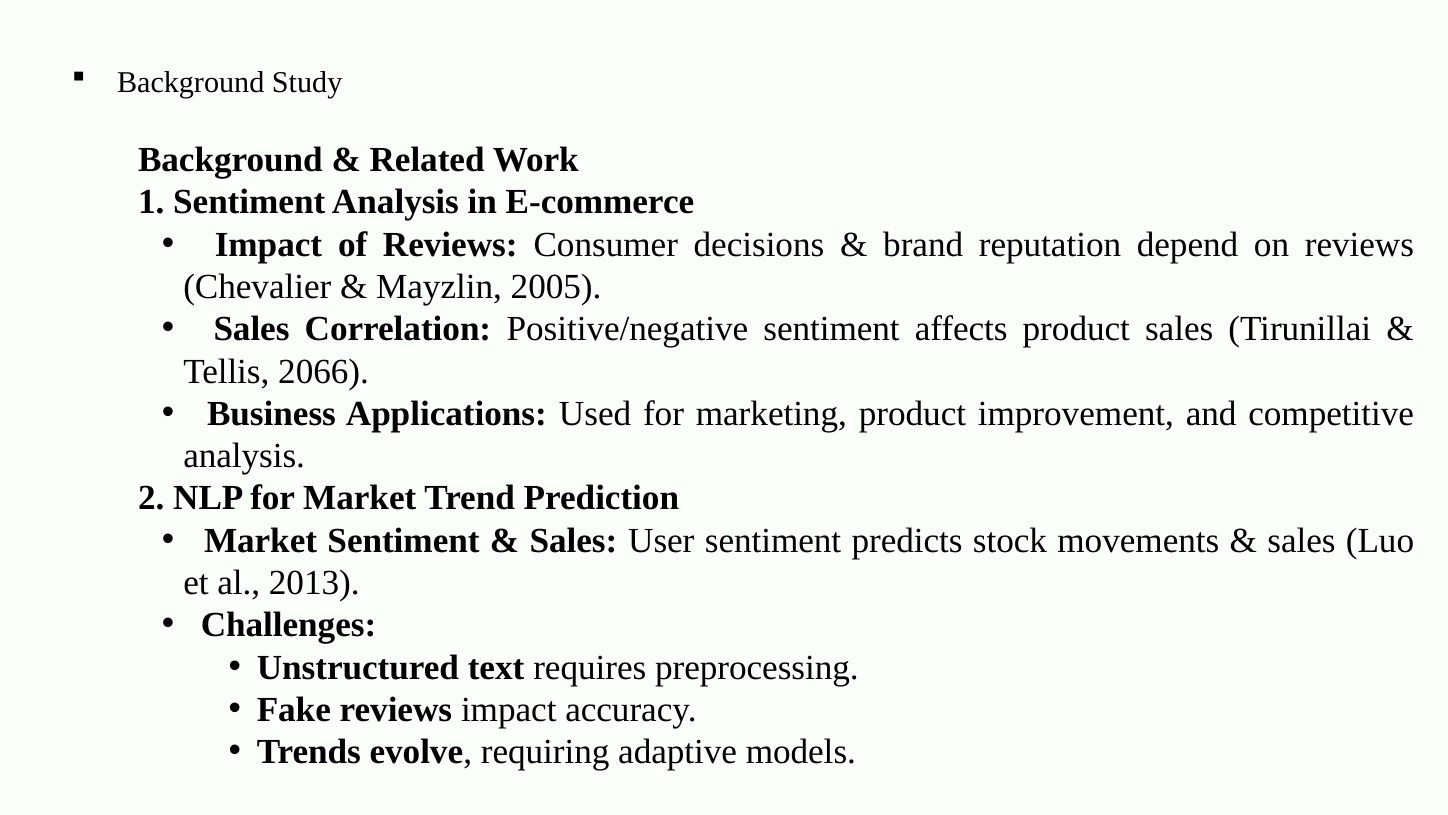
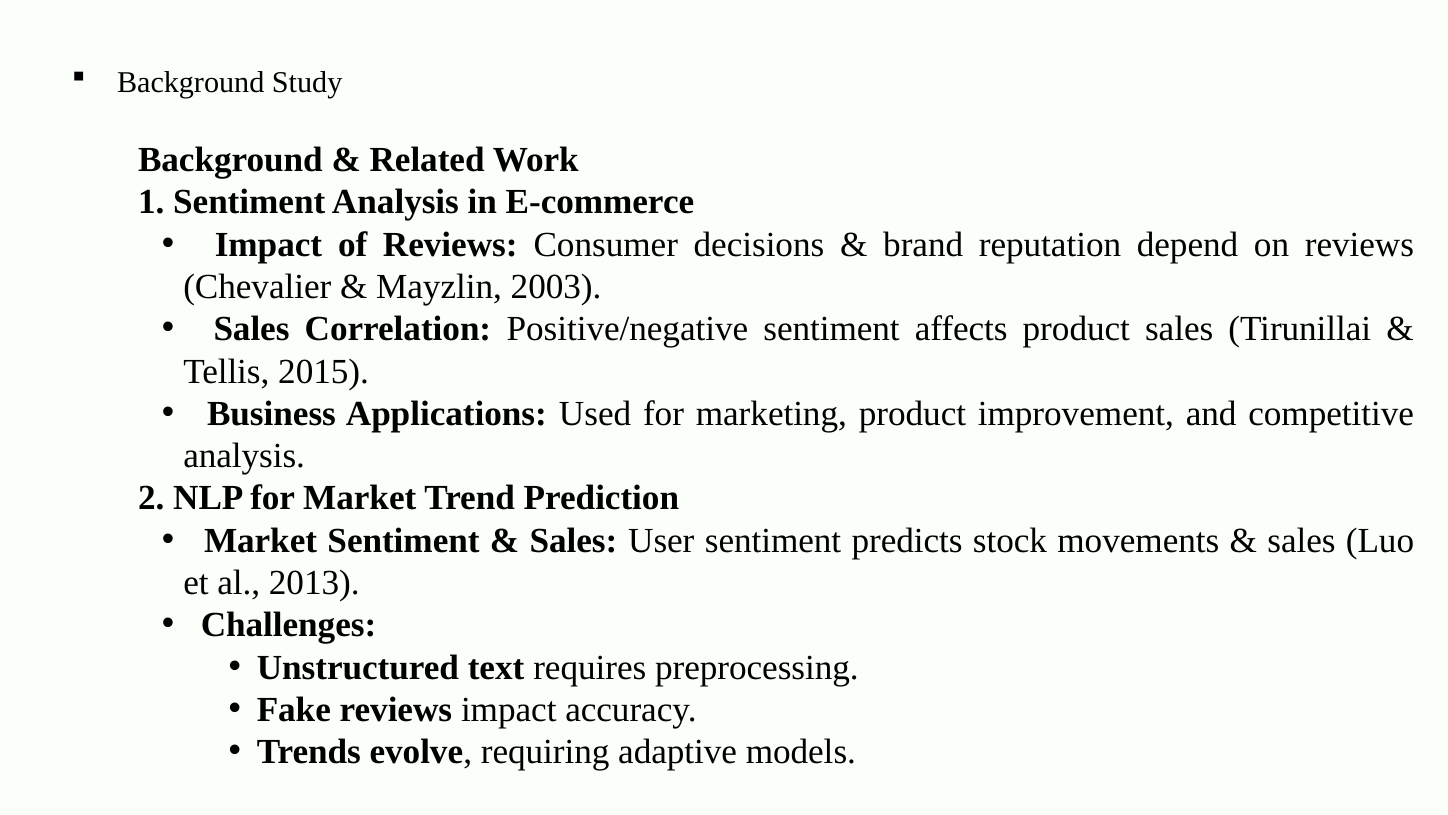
2005: 2005 -> 2003 (556, 287)
2066: 2066 -> 2015 (324, 371)
